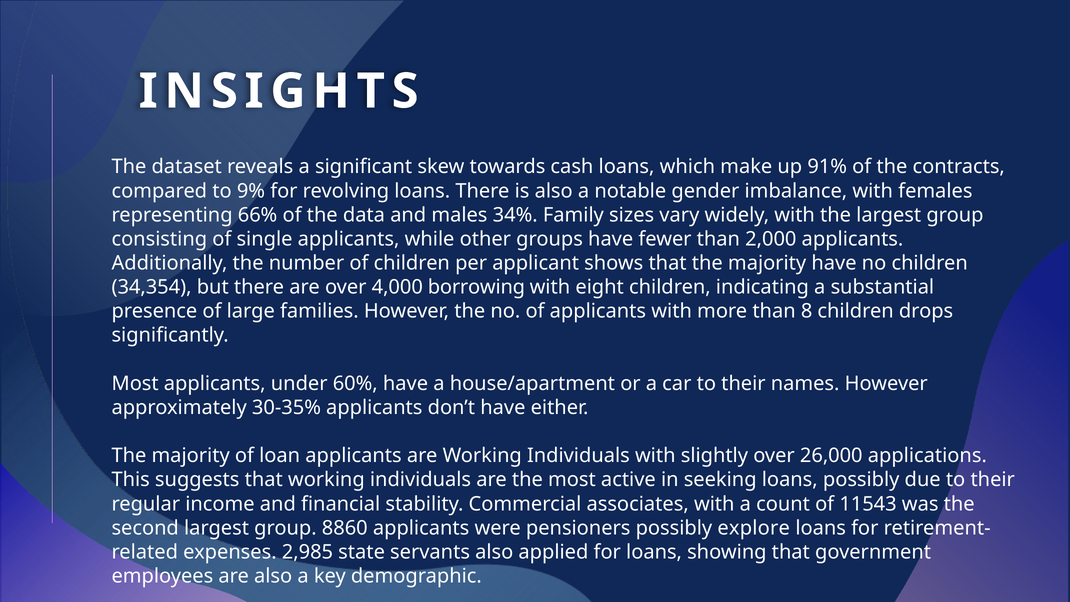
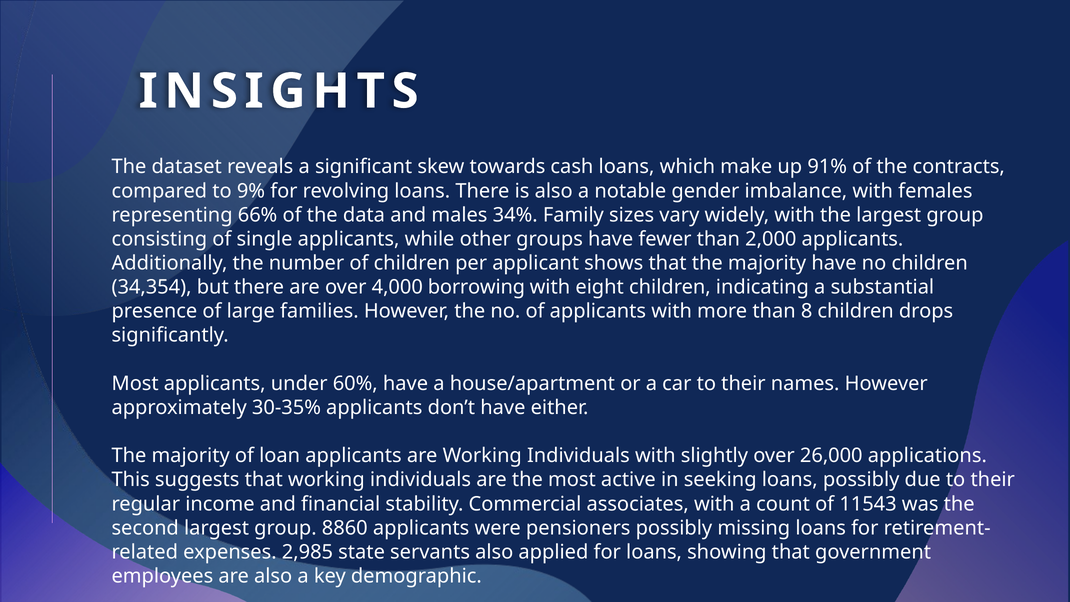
explore: explore -> missing (754, 528)
